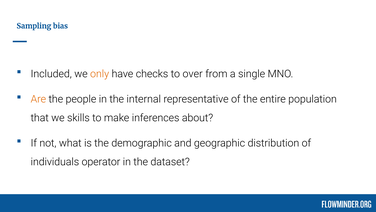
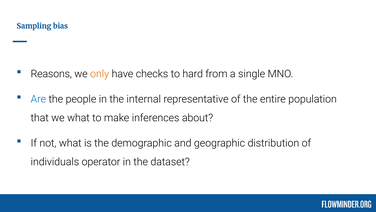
Included: Included -> Reasons (51, 74)
over: over -> hard (193, 74)
Are colour: orange -> blue (38, 99)
we skills: skills -> what (78, 118)
